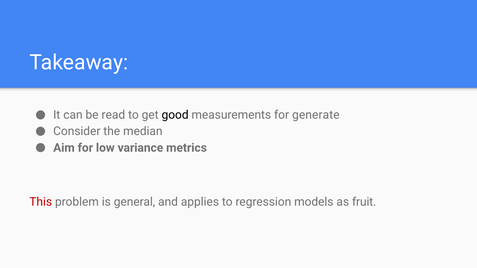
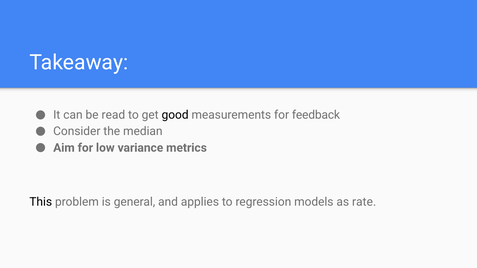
generate: generate -> feedback (316, 115)
This colour: red -> black (41, 202)
fruit: fruit -> rate (364, 202)
